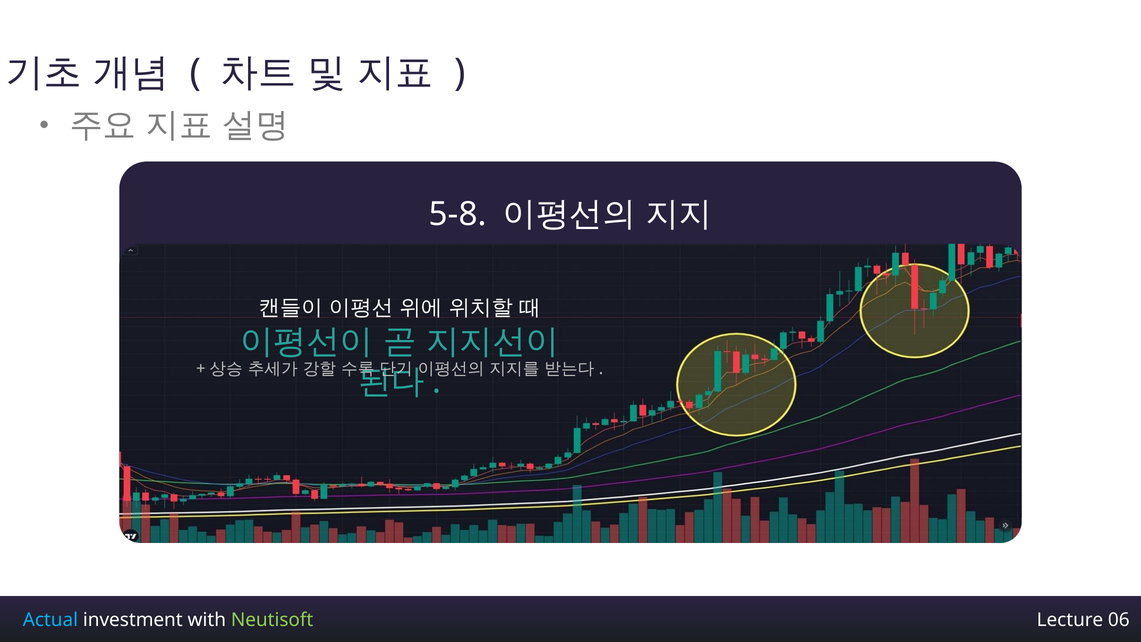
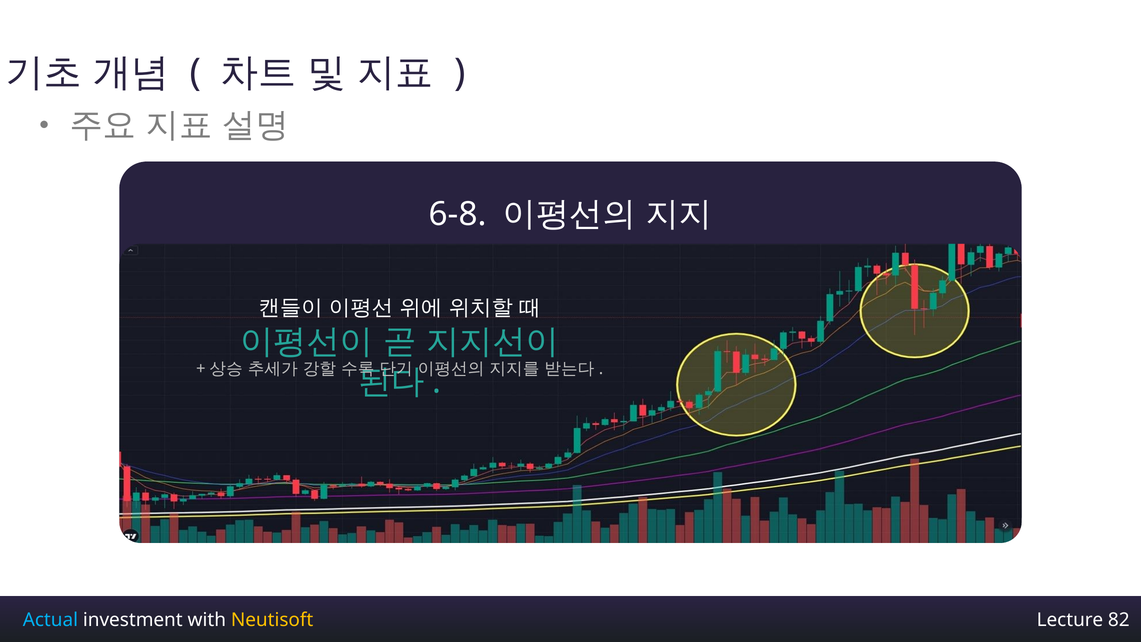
5-8: 5-8 -> 6-8 (458, 214)
Neutisoft colour: light green -> yellow (272, 620)
06: 06 -> 82 (1119, 620)
